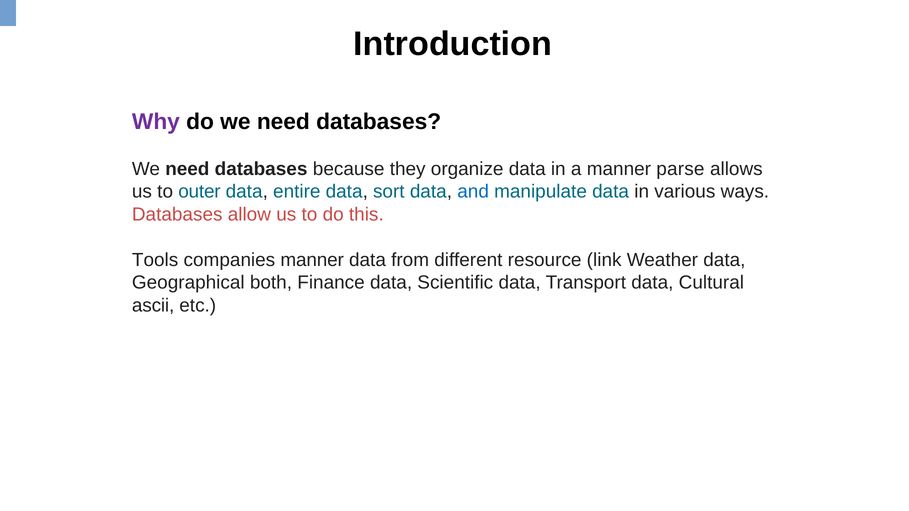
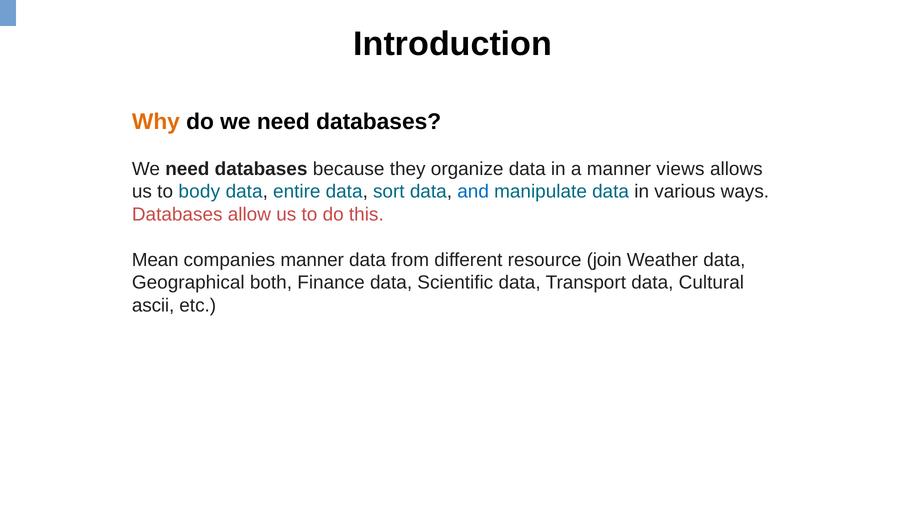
Why colour: purple -> orange (156, 122)
parse: parse -> views (680, 169)
outer: outer -> body (199, 192)
Tools: Tools -> Mean (155, 260)
link: link -> join (604, 260)
